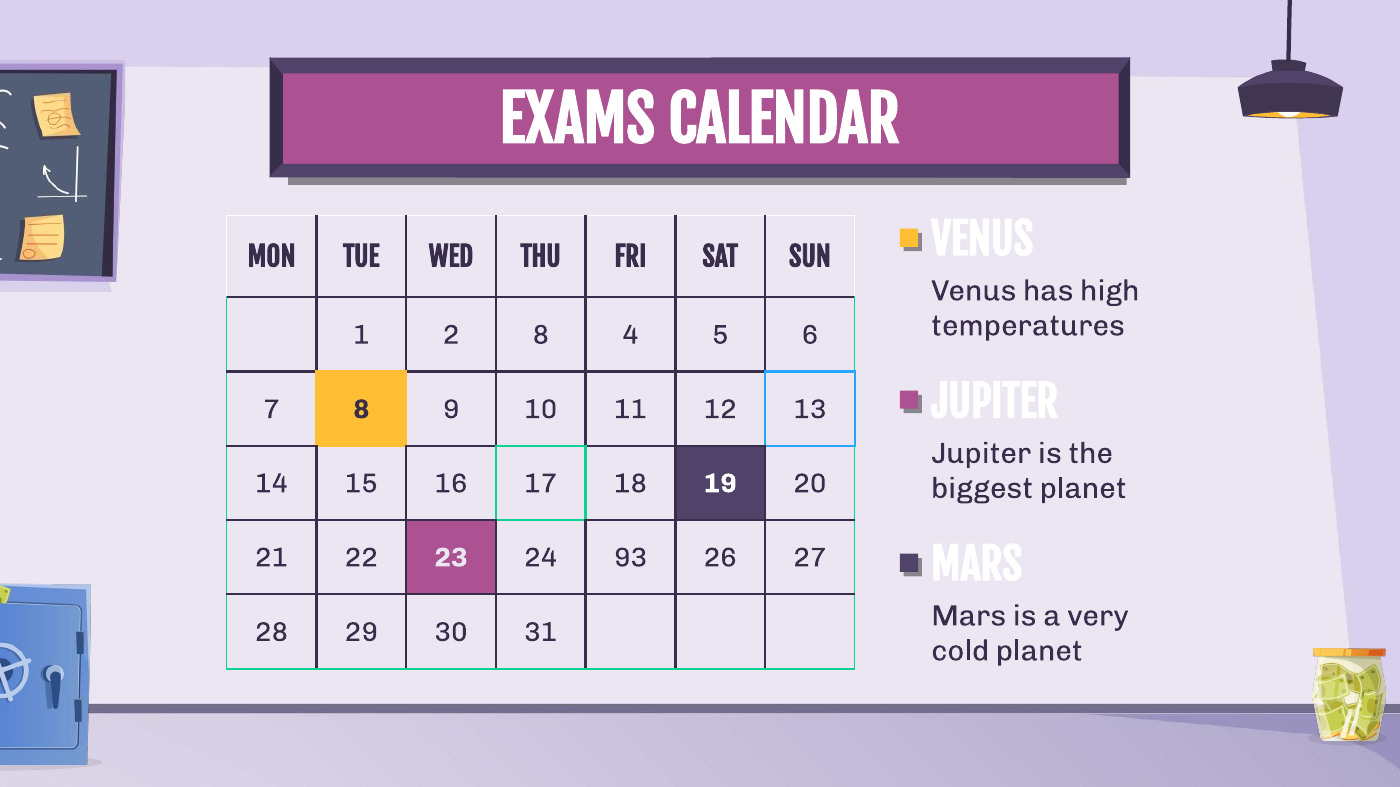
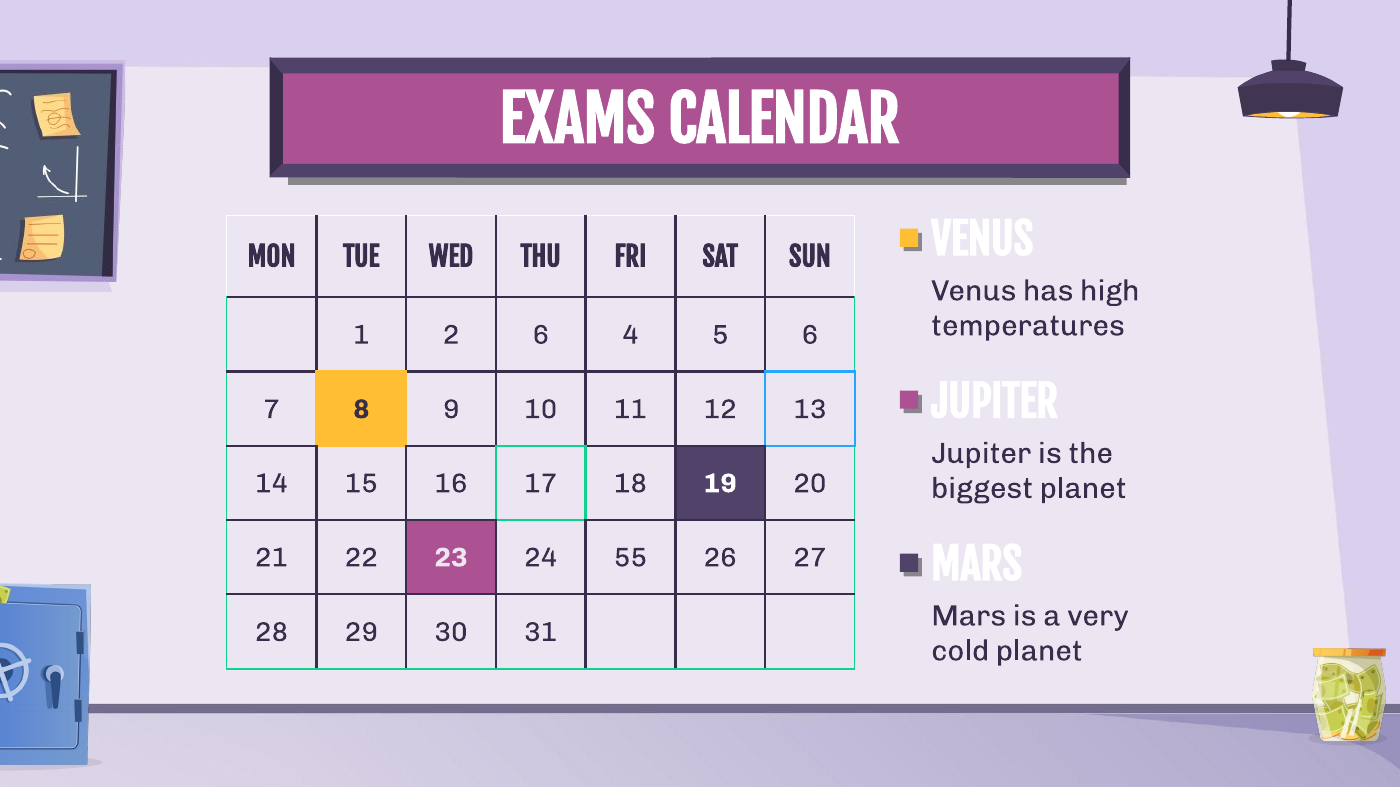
2 8: 8 -> 6 (541, 335)
93: 93 -> 55 (630, 558)
